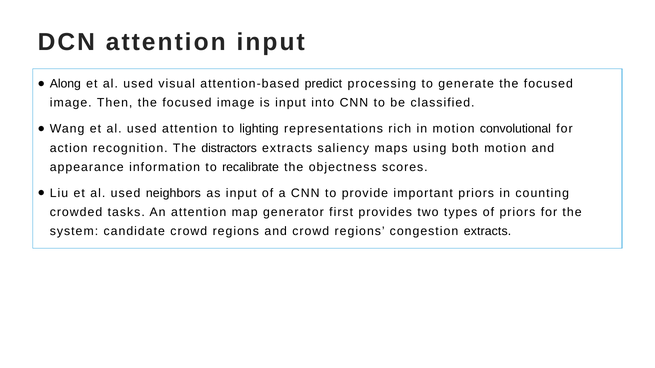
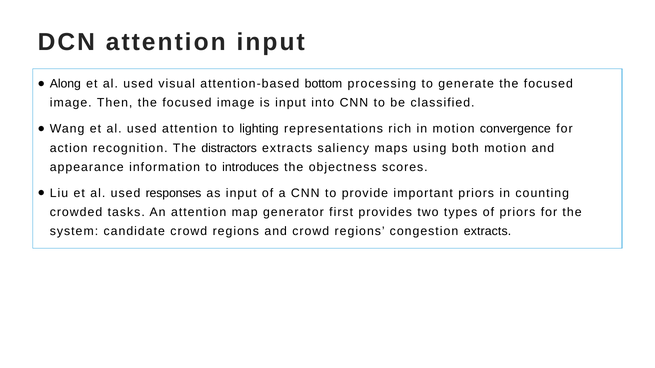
predict: predict -> bottom (323, 84)
convolutional: convolutional -> convergence (515, 129)
recalibrate: recalibrate -> introduces (250, 167)
neighbors: neighbors -> responses (173, 193)
